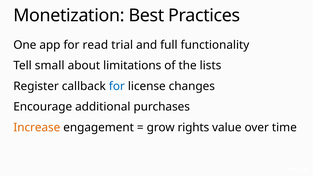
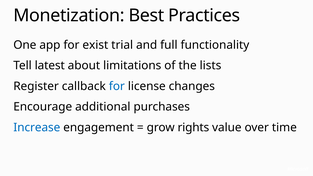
read: read -> exist (95, 45)
small: small -> latest (50, 66)
Increase colour: orange -> blue (37, 127)
